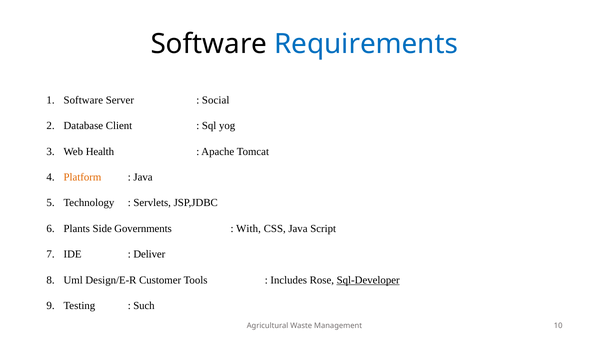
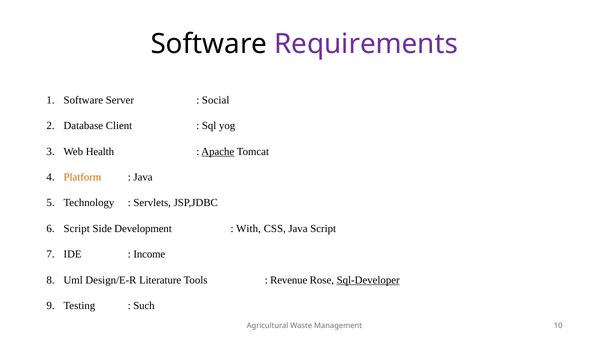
Requirements colour: blue -> purple (366, 44)
Apache underline: none -> present (218, 152)
Plants: Plants -> Script (77, 229)
Governments: Governments -> Development (143, 229)
Deliver: Deliver -> Income (149, 255)
Customer: Customer -> Literature (160, 281)
Includes: Includes -> Revenue (289, 281)
